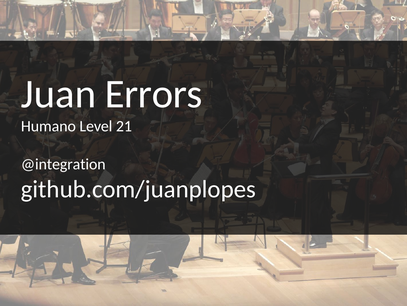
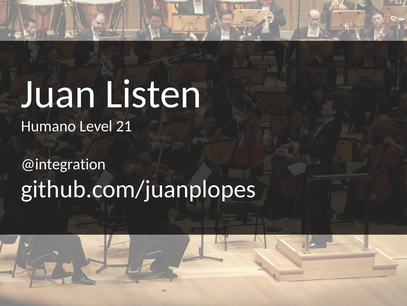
Errors: Errors -> Listen (153, 94)
